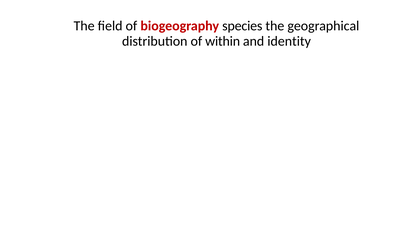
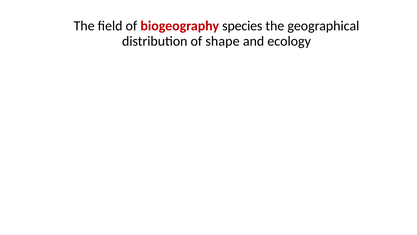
within: within -> shape (223, 41)
identity: identity -> ecology (289, 41)
